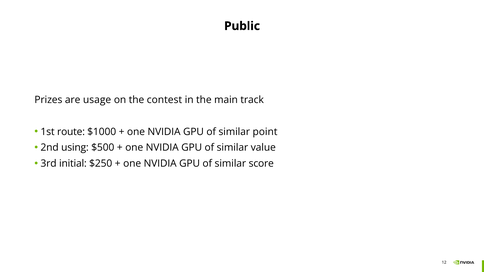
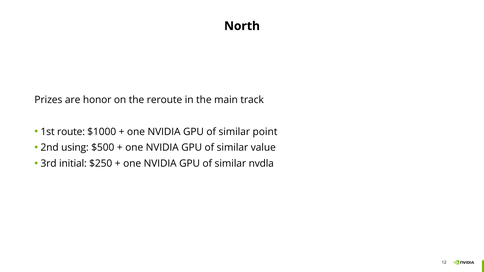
Public: Public -> North (242, 26)
usage: usage -> honor (97, 100)
contest: contest -> reroute (165, 100)
score: score -> nvdla (261, 164)
